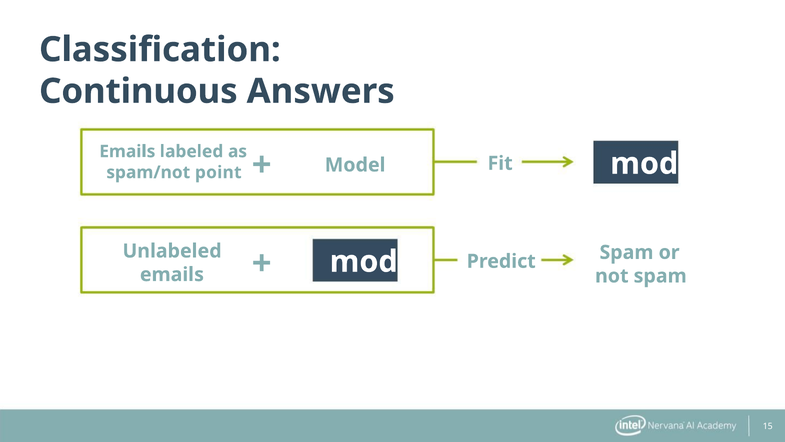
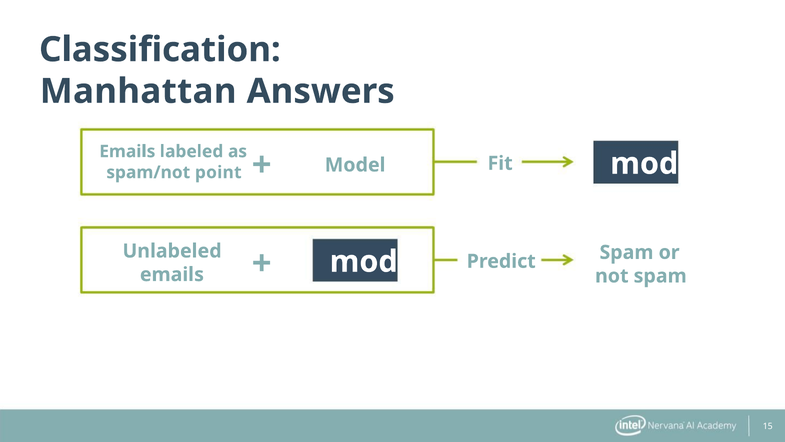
Continuous: Continuous -> Manhattan (138, 91)
